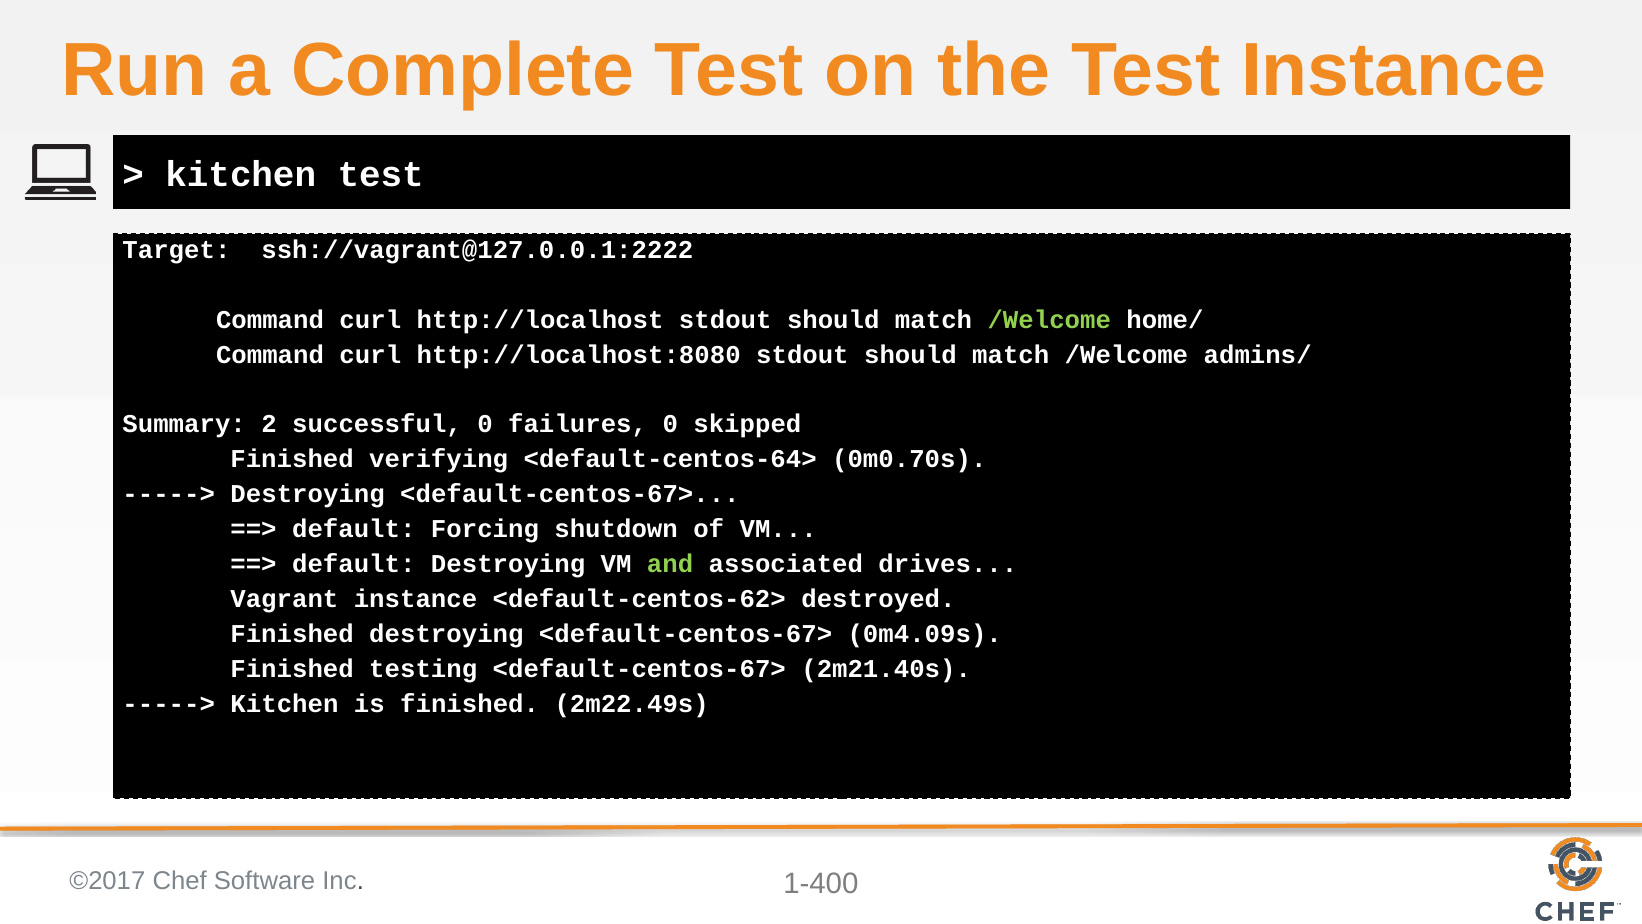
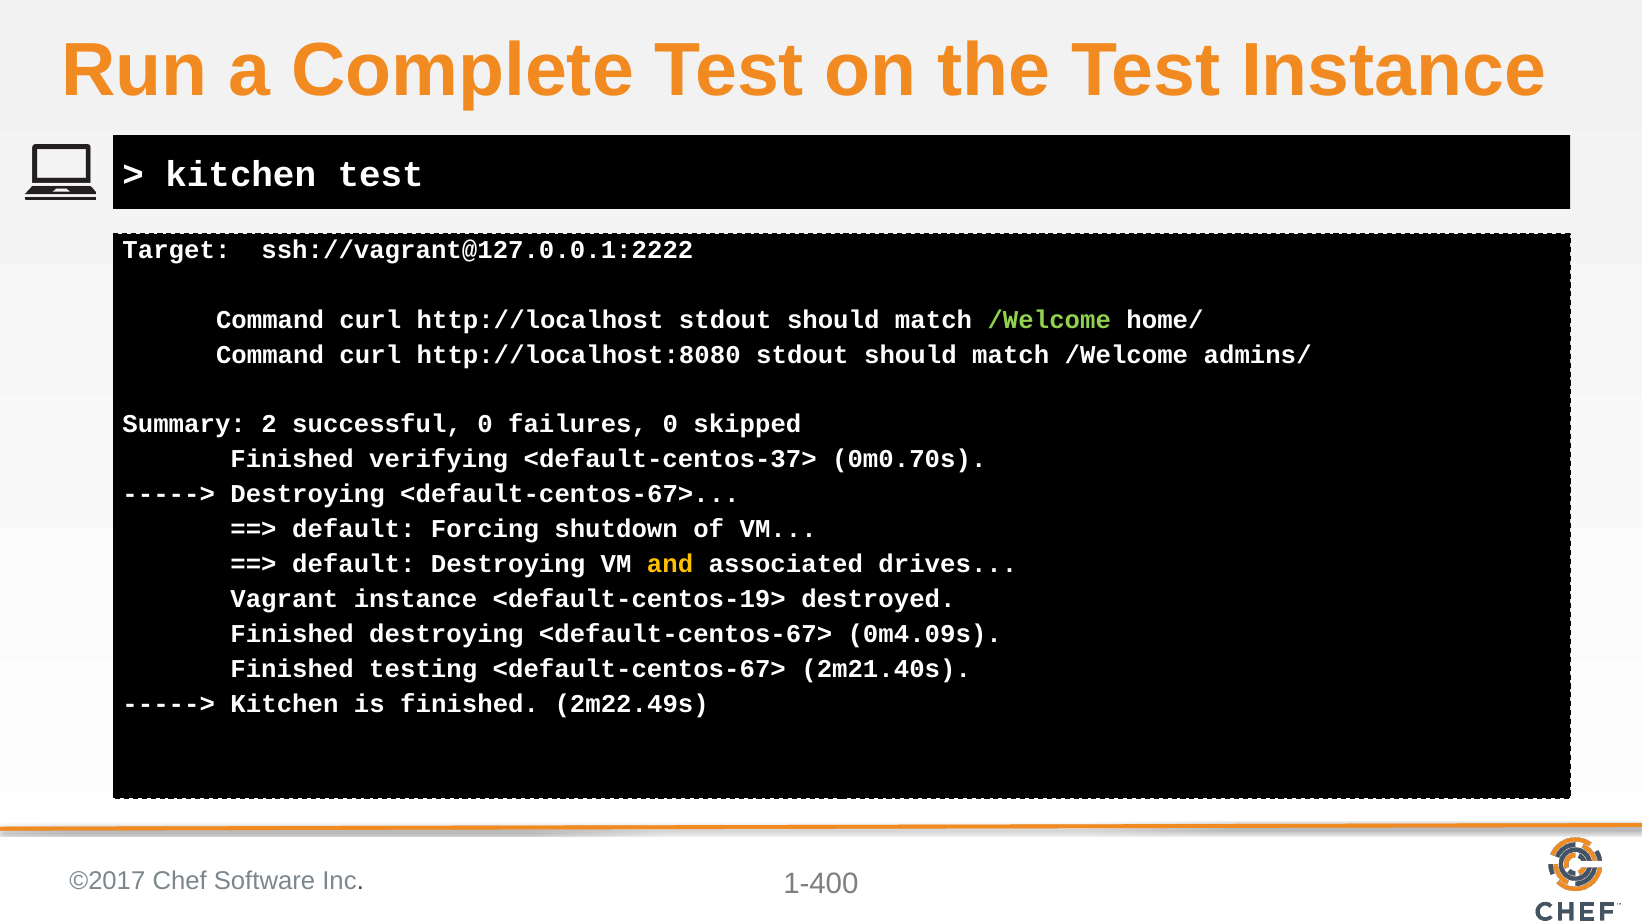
<default-centos-64>: <default-centos-64> -> <default-centos-37> (670, 459)
and colour: light green -> yellow (670, 564)
<default-centos-62>: <default-centos-62> -> <default-centos-19> (639, 599)
